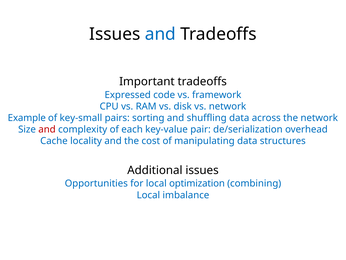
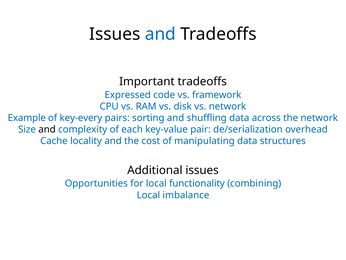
key-small: key-small -> key-every (81, 118)
and colour: red -> black (47, 129)
optimization: optimization -> functionality (197, 183)
